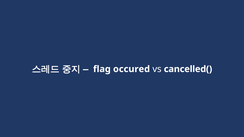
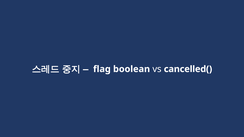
occured: occured -> boolean (132, 69)
